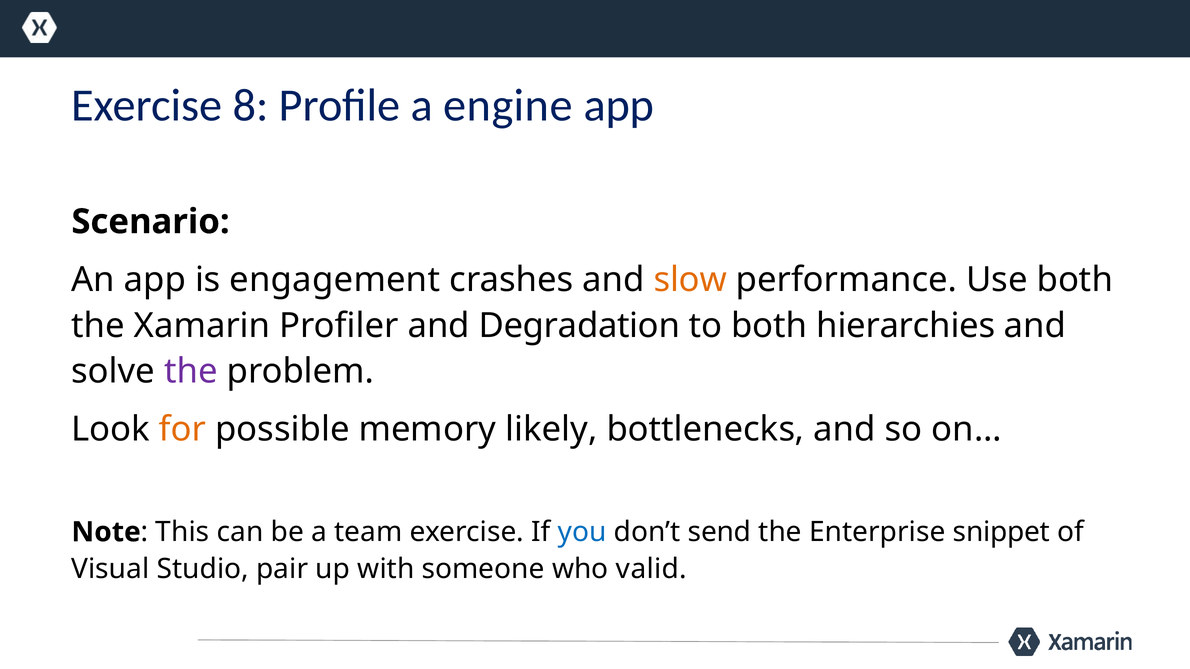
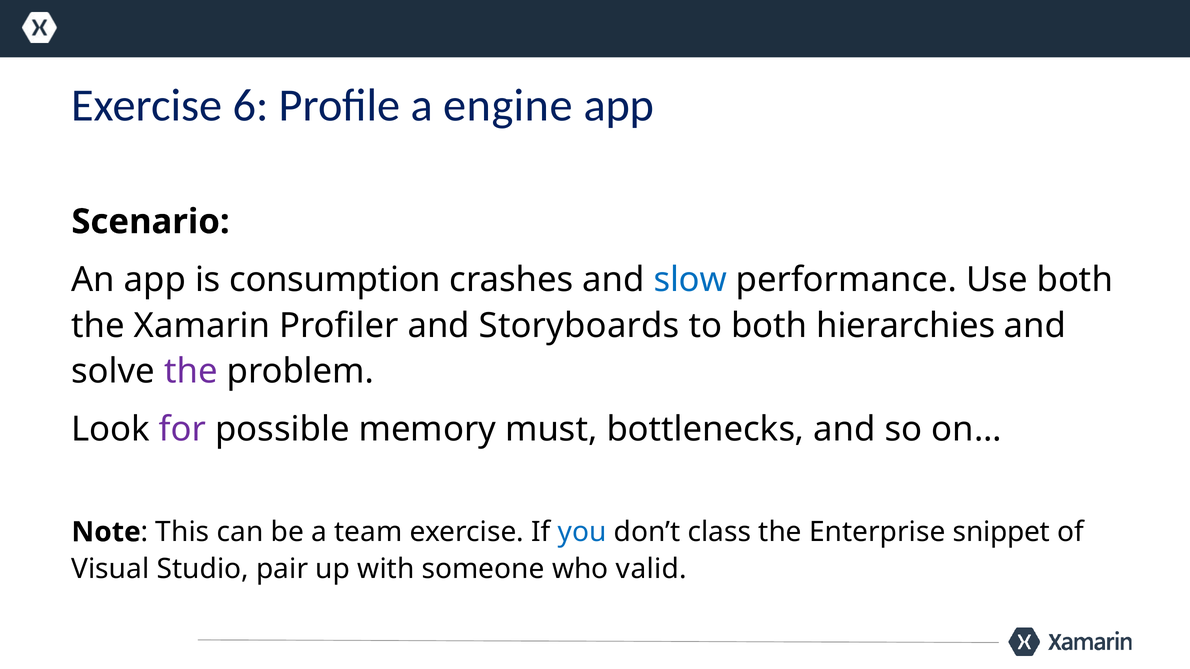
8: 8 -> 6 (251, 106)
engagement: engagement -> consumption (335, 280)
slow colour: orange -> blue (690, 280)
Degradation: Degradation -> Storyboards (579, 326)
for colour: orange -> purple (183, 430)
likely: likely -> must (551, 430)
send: send -> class (719, 532)
